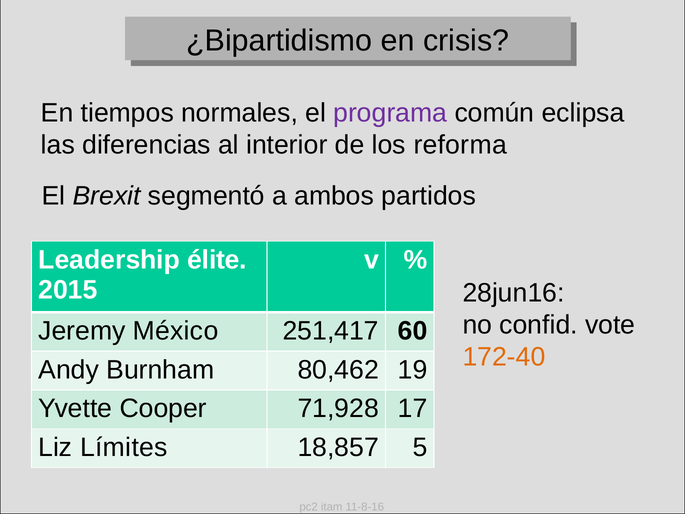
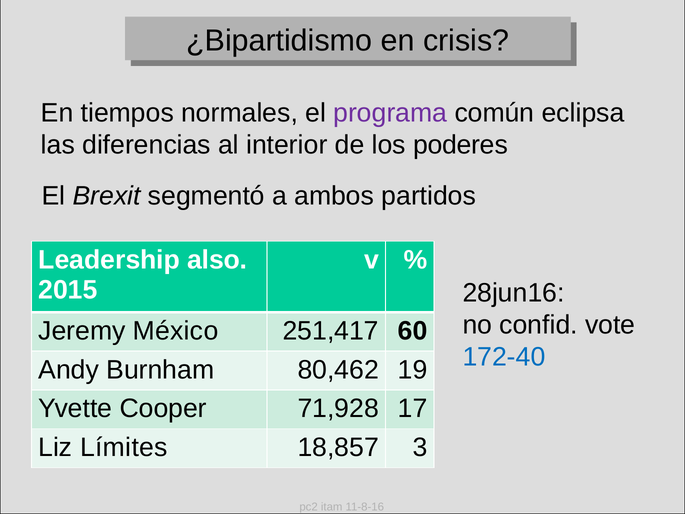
reforma: reforma -> poderes (460, 145)
élite: élite -> also (217, 260)
172-40 colour: orange -> blue (504, 357)
5: 5 -> 3 (420, 447)
